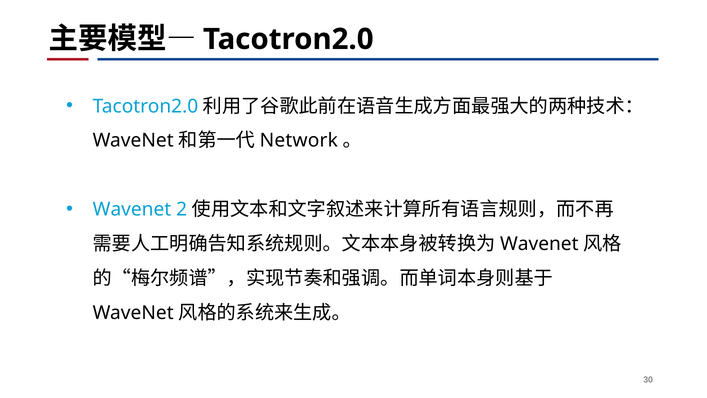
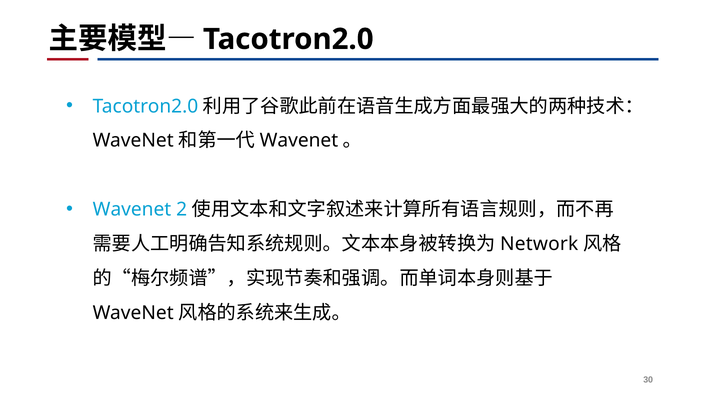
Network: Network -> Wavenet (299, 141)
Wavenet: Wavenet -> Network (539, 244)
